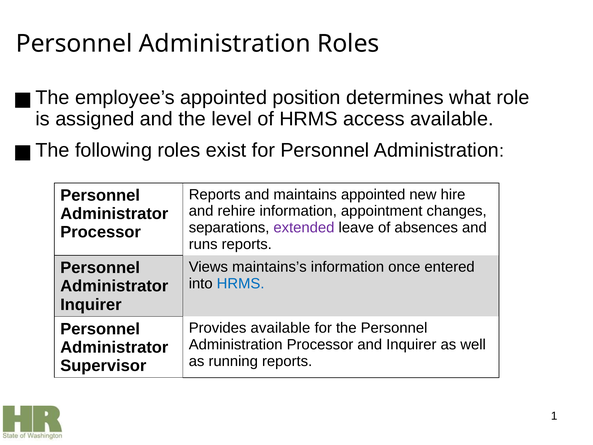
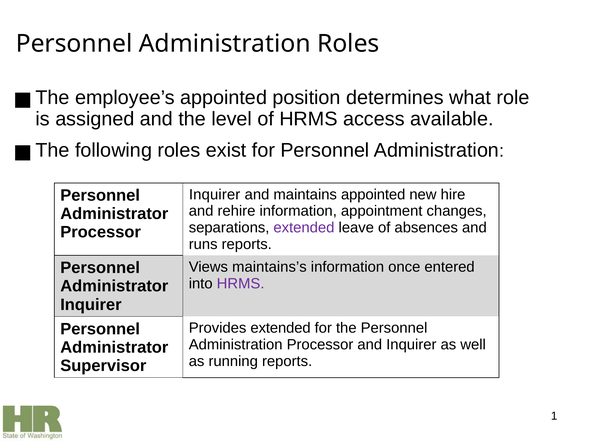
Reports: Reports -> Inquirer (215, 194)
HRMS colour: blue -> purple (241, 283)
Provides available: available -> extended (281, 328)
